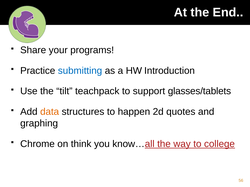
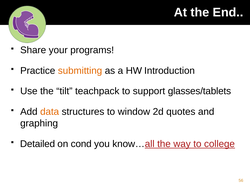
submitting colour: blue -> orange (80, 71)
happen: happen -> window (134, 112)
Chrome: Chrome -> Detailed (38, 144)
think: think -> cond (81, 144)
